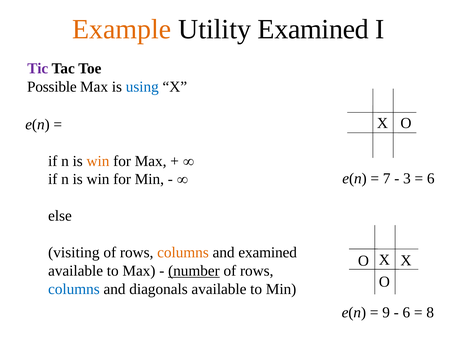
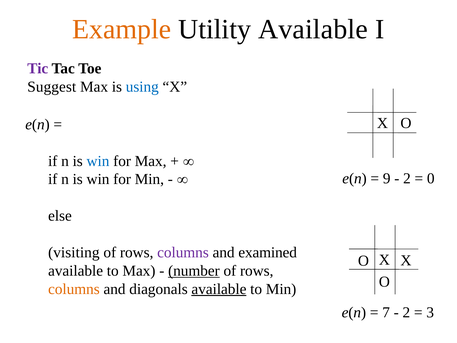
Utility Examined: Examined -> Available (313, 29)
Possible: Possible -> Suggest (52, 87)
win colour: orange -> blue (98, 161)
7: 7 -> 9 (387, 178)
3: 3 -> 2 (407, 178)
6: 6 -> 0 (431, 178)
columns colour: orange -> purple (183, 252)
columns colour: blue -> orange (74, 289)
available underline: none -> present (219, 289)
9: 9 -> 7 (386, 312)
6: 6 -> 2 (406, 312)
8: 8 -> 3 (430, 312)
